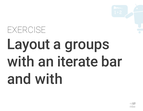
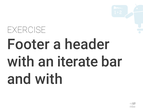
Layout: Layout -> Footer (28, 44)
groups: groups -> header (87, 44)
